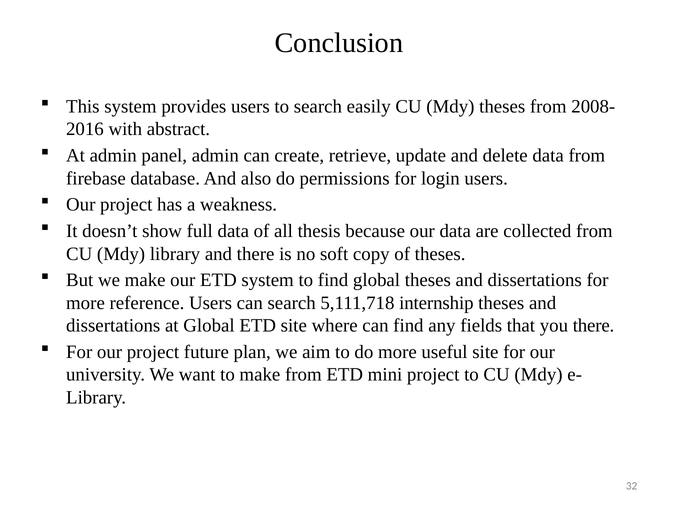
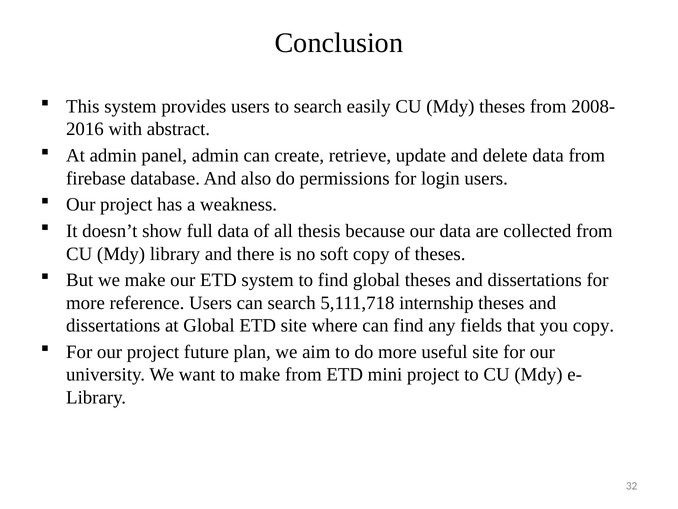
you there: there -> copy (593, 325)
